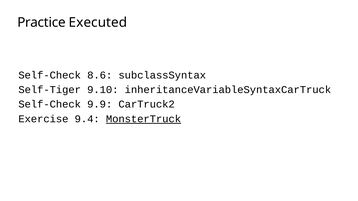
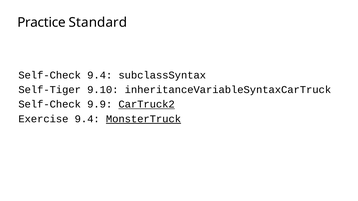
Executed: Executed -> Standard (98, 22)
Self-Check 8.6: 8.6 -> 9.4 (100, 75)
CarTruck2 underline: none -> present (147, 104)
